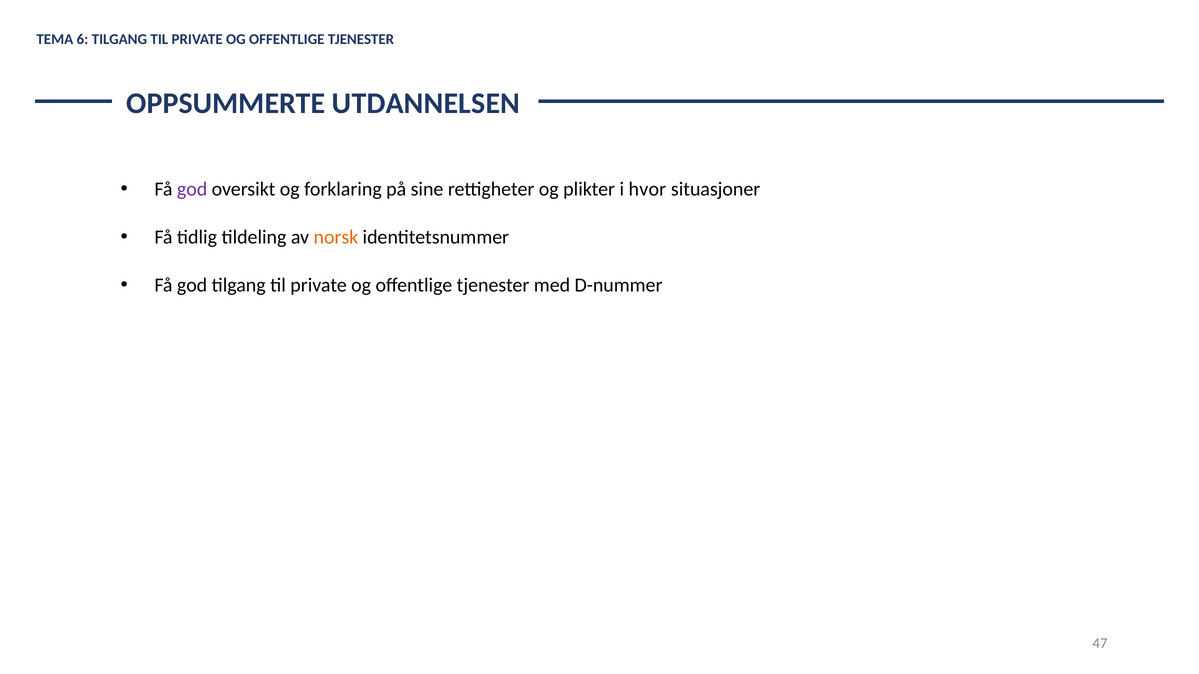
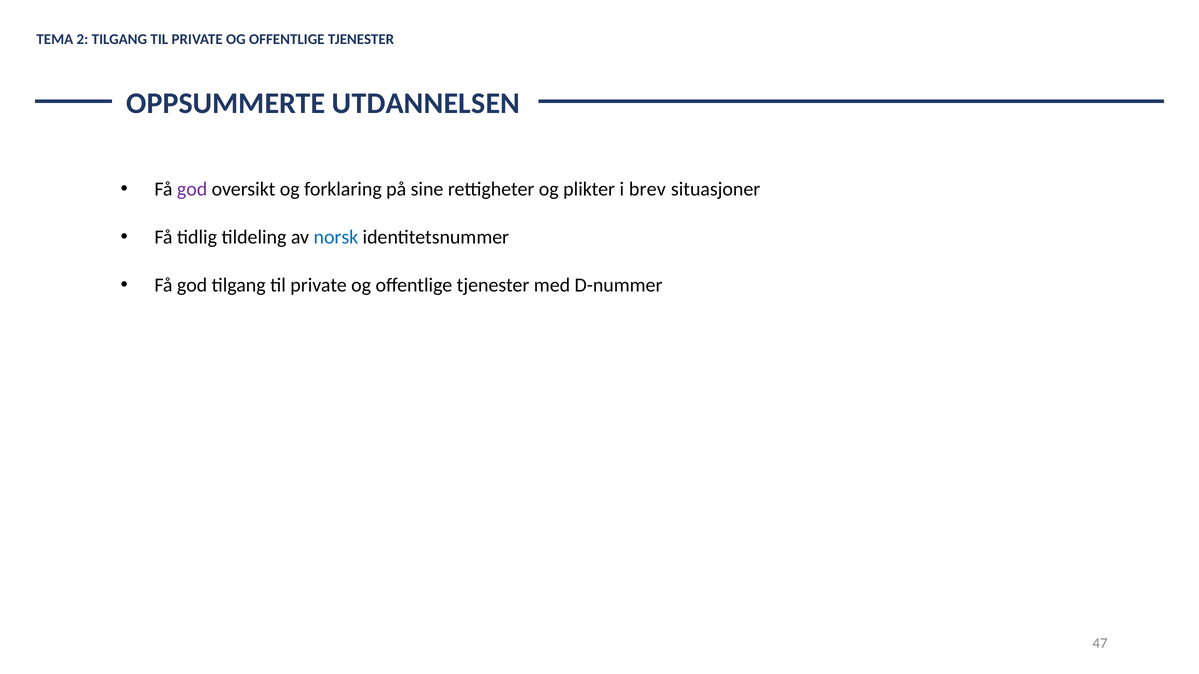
6: 6 -> 2 (82, 39)
hvor: hvor -> brev (647, 190)
norsk colour: orange -> blue (336, 237)
